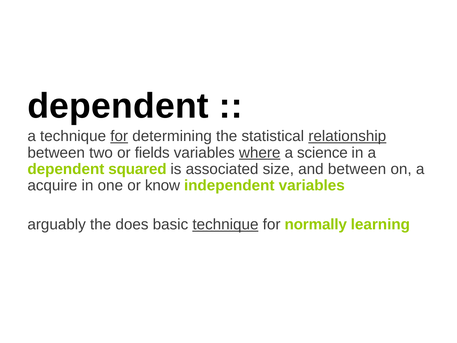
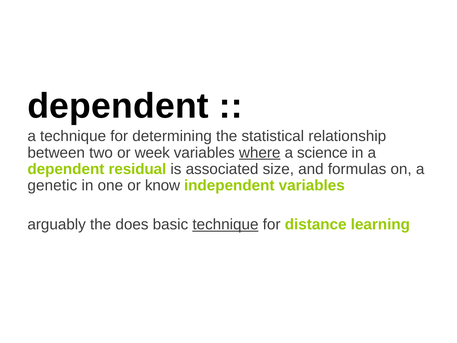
for underline: present -> none (119, 136)
relationship underline: present -> none (347, 136)
fields: fields -> week (152, 153)
squared: squared -> residual (137, 169)
and between: between -> formulas (357, 169)
acquire: acquire -> genetic (52, 185)
normally: normally -> distance (316, 224)
